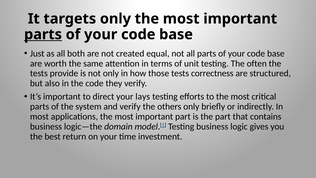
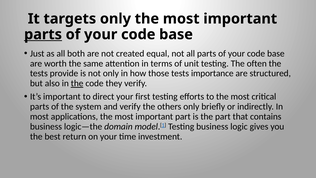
correctness: correctness -> importance (212, 73)
the underline: none -> present (77, 83)
lays: lays -> first (143, 97)
